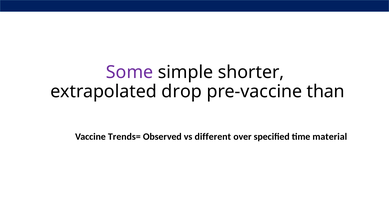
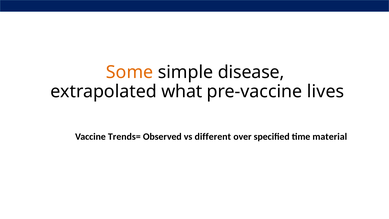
Some colour: purple -> orange (130, 72)
shorter: shorter -> disease (251, 72)
drop: drop -> what (182, 92)
than: than -> lives (326, 92)
